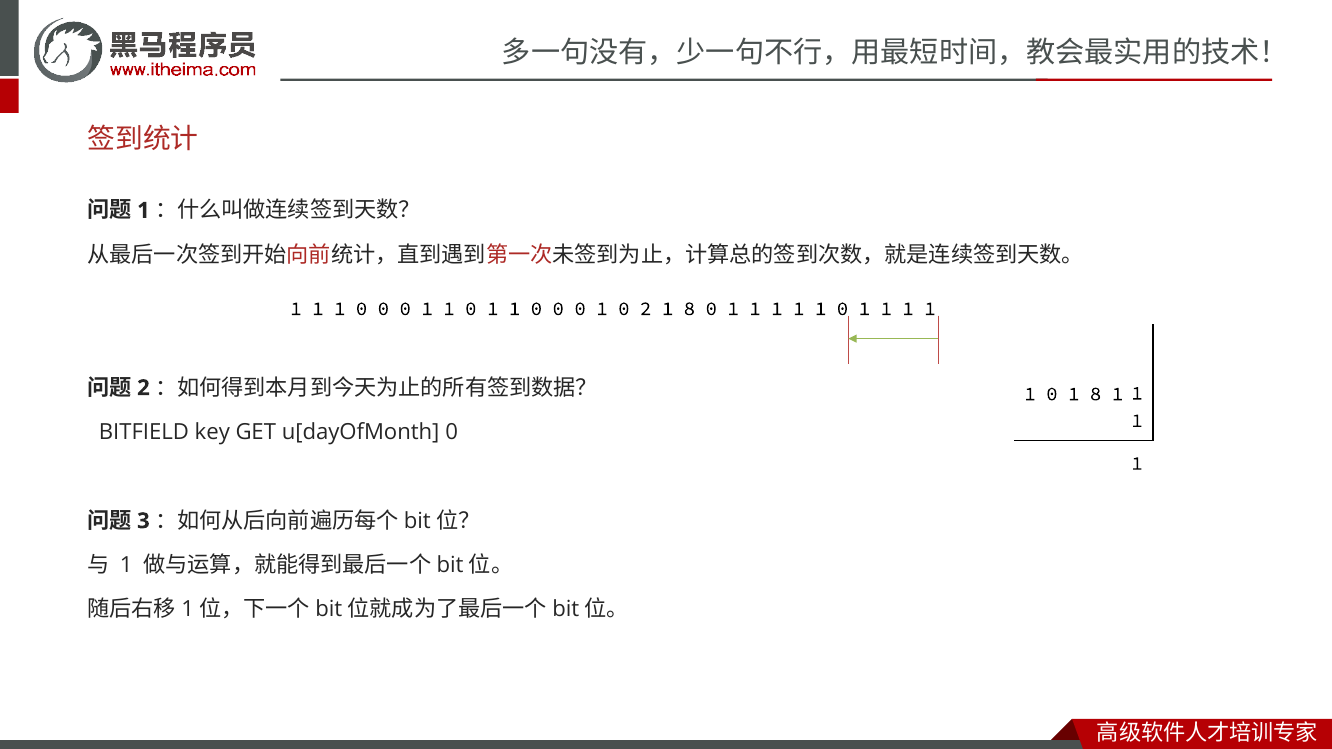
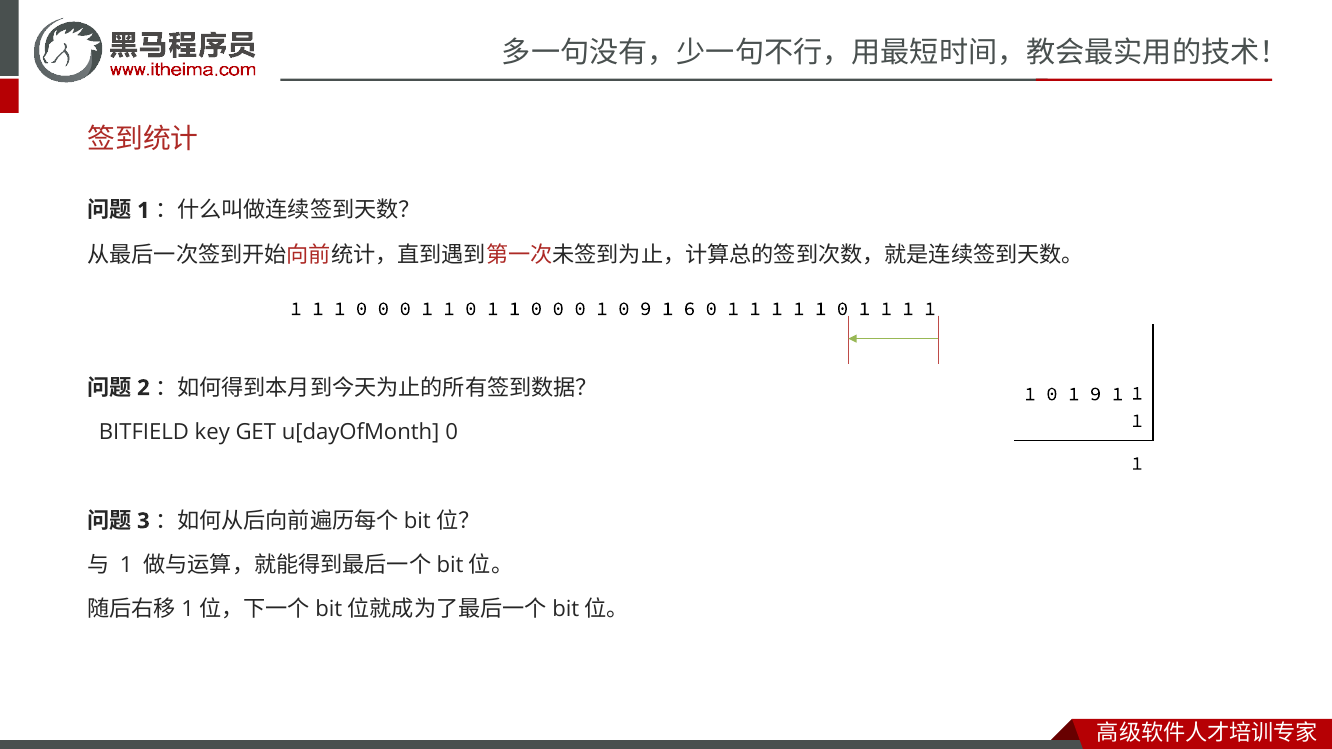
0 2: 2 -> 9 (646, 309)
8: 8 -> 6 (689, 309)
0 1 8: 8 -> 9 (1096, 394)
